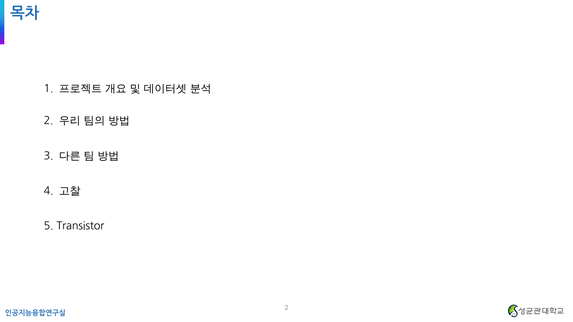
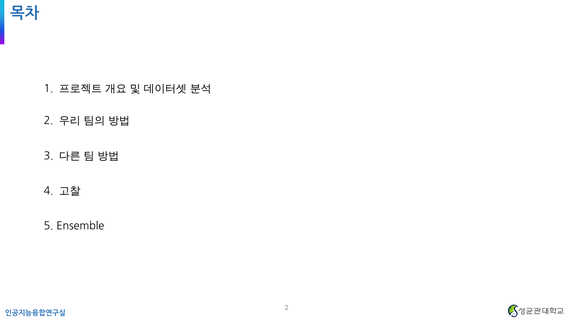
Transistor: Transistor -> Ensemble (80, 226)
